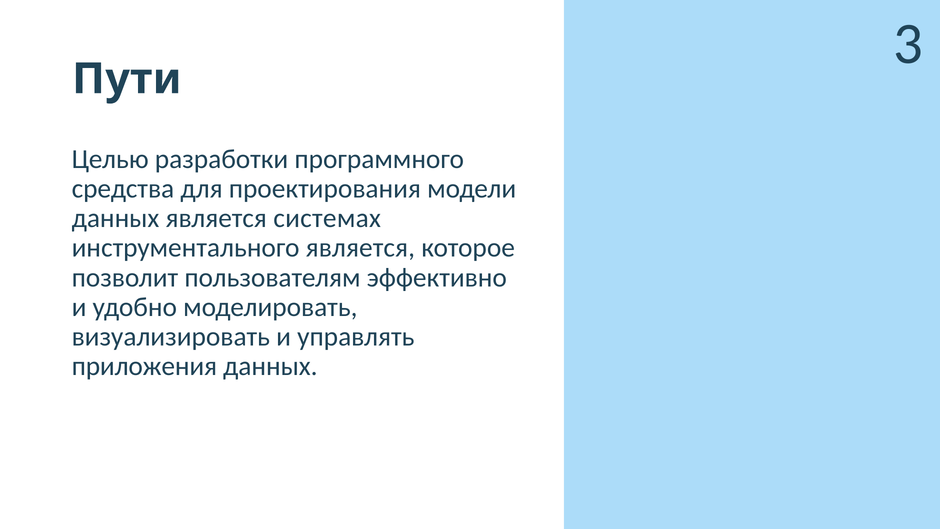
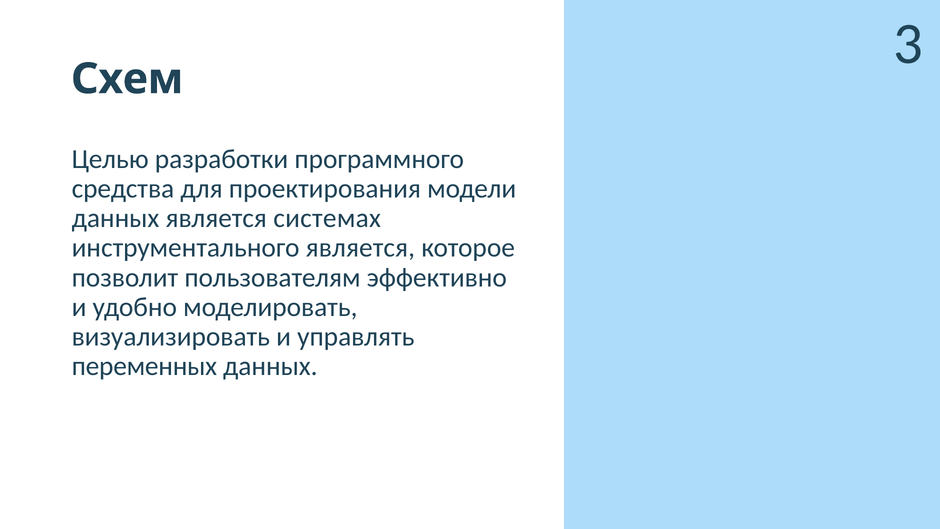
Пути: Пути -> Схем (127, 79)
приложения: приложения -> переменных (144, 366)
